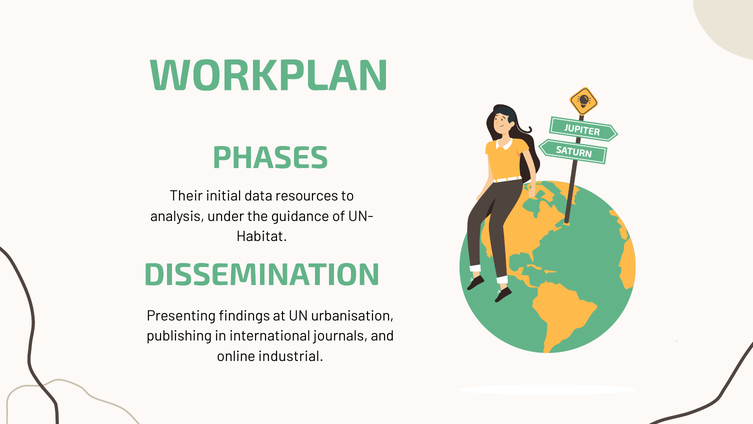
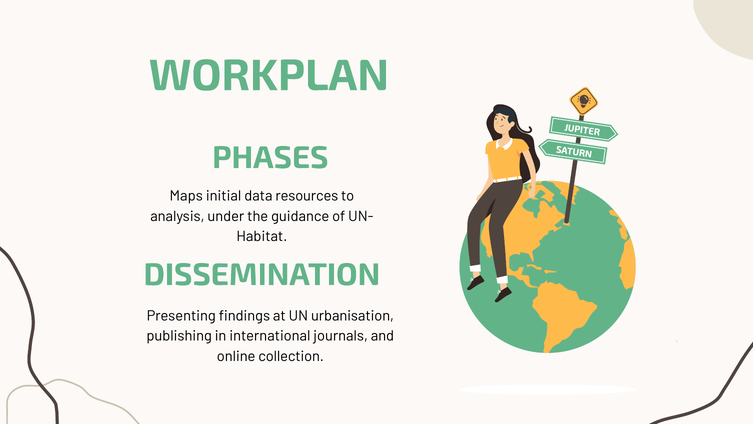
Their: Their -> Maps (186, 196)
industrial: industrial -> collection (291, 356)
